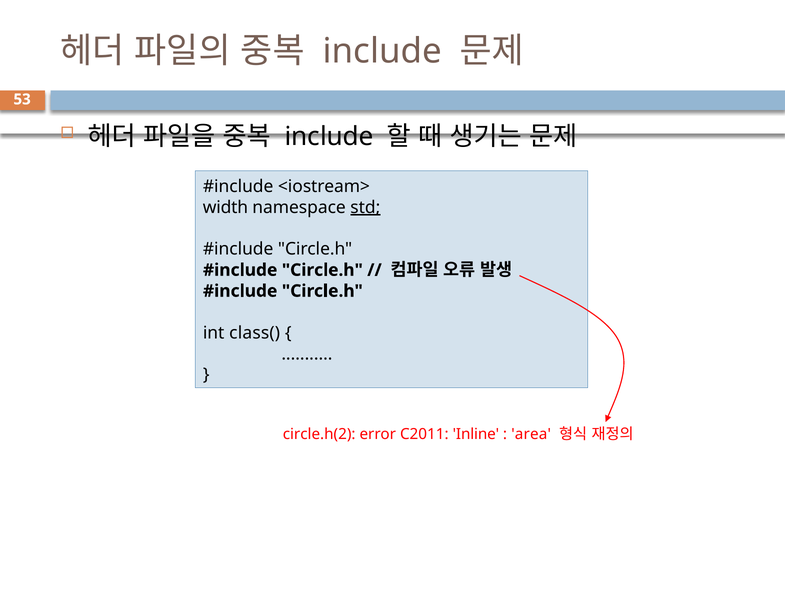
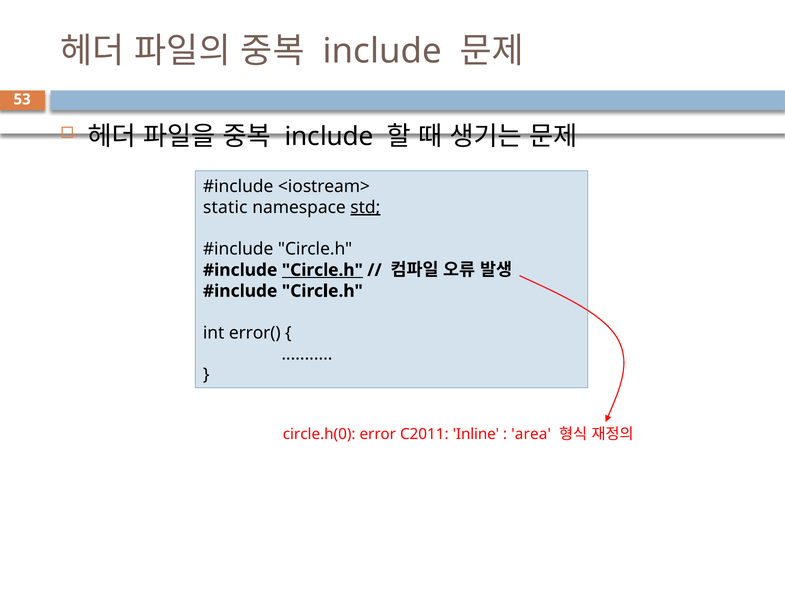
width: width -> static (225, 207)
Circle.h underline: none -> present (322, 270)
class(: class( -> error( (255, 333)
circle.h(2: circle.h(2 -> circle.h(0 (319, 434)
